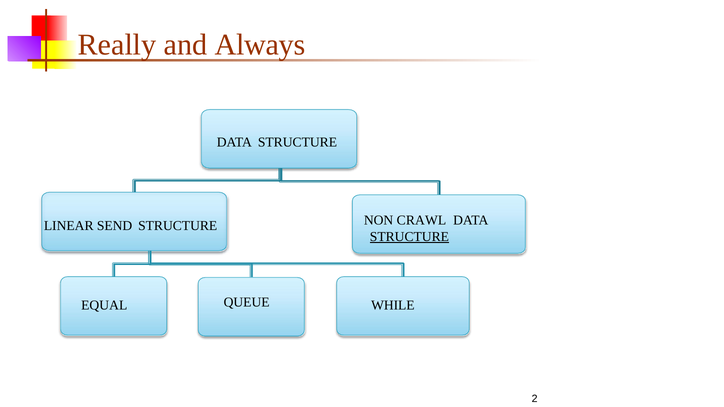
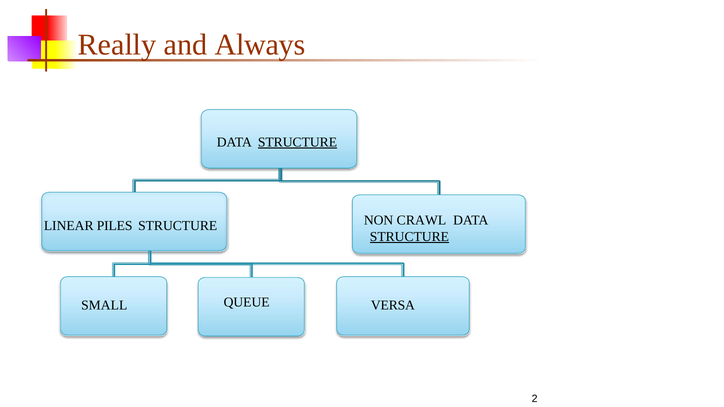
STRUCTURE underline: none -> present (297, 142)
SEND: SEND -> PILES (115, 226)
EQUAL: EQUAL -> SMALL (104, 306)
WHILE: WHILE -> VERSA (393, 306)
